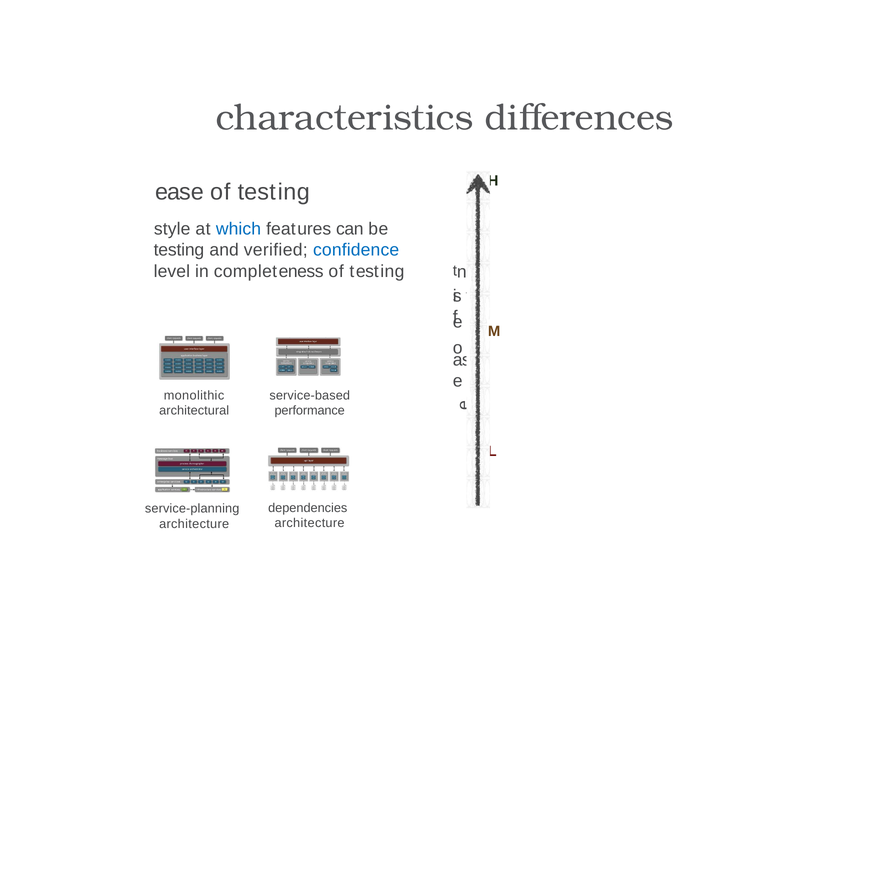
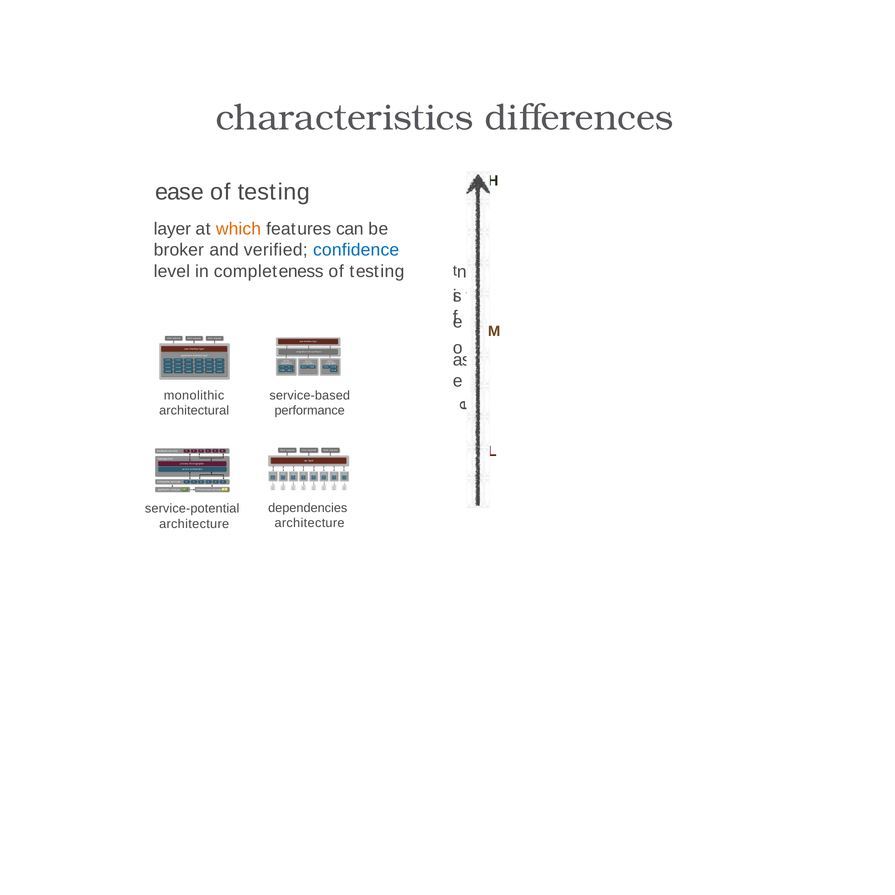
style: style -> layer (172, 229)
which colour: blue -> orange (238, 229)
testing: testing -> broker (179, 250)
service-planning: service-planning -> service-potential (192, 508)
